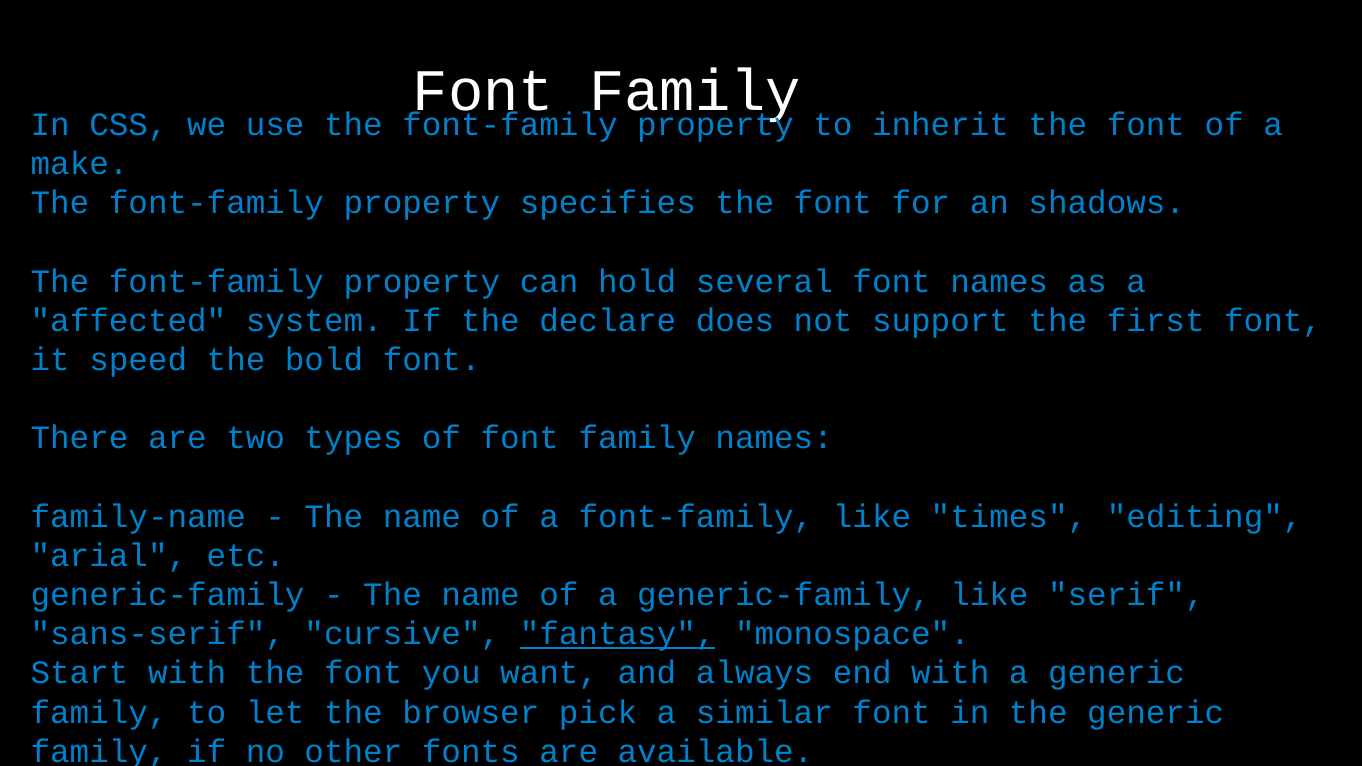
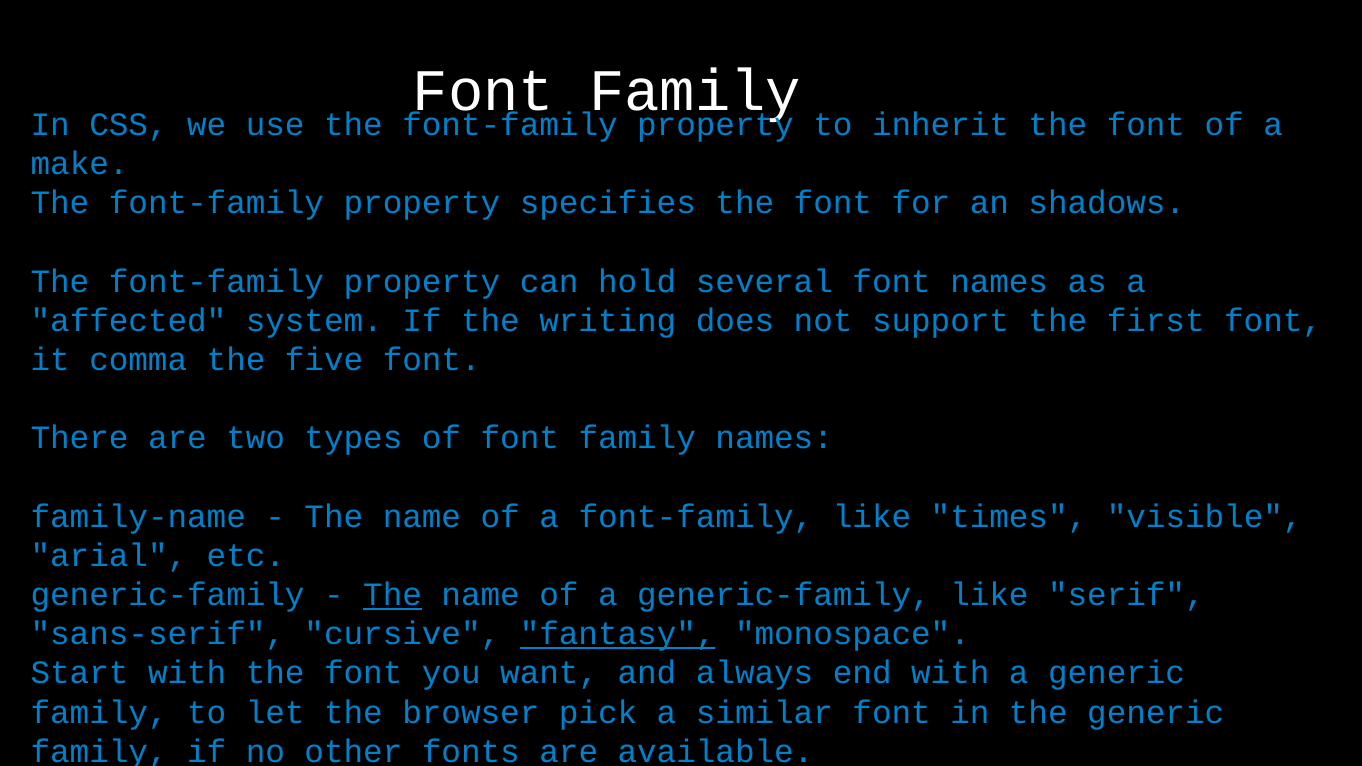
declare: declare -> writing (608, 321)
speed: speed -> comma (138, 360)
bold: bold -> five (324, 360)
editing: editing -> visible (1205, 517)
The underline: none -> present (393, 595)
